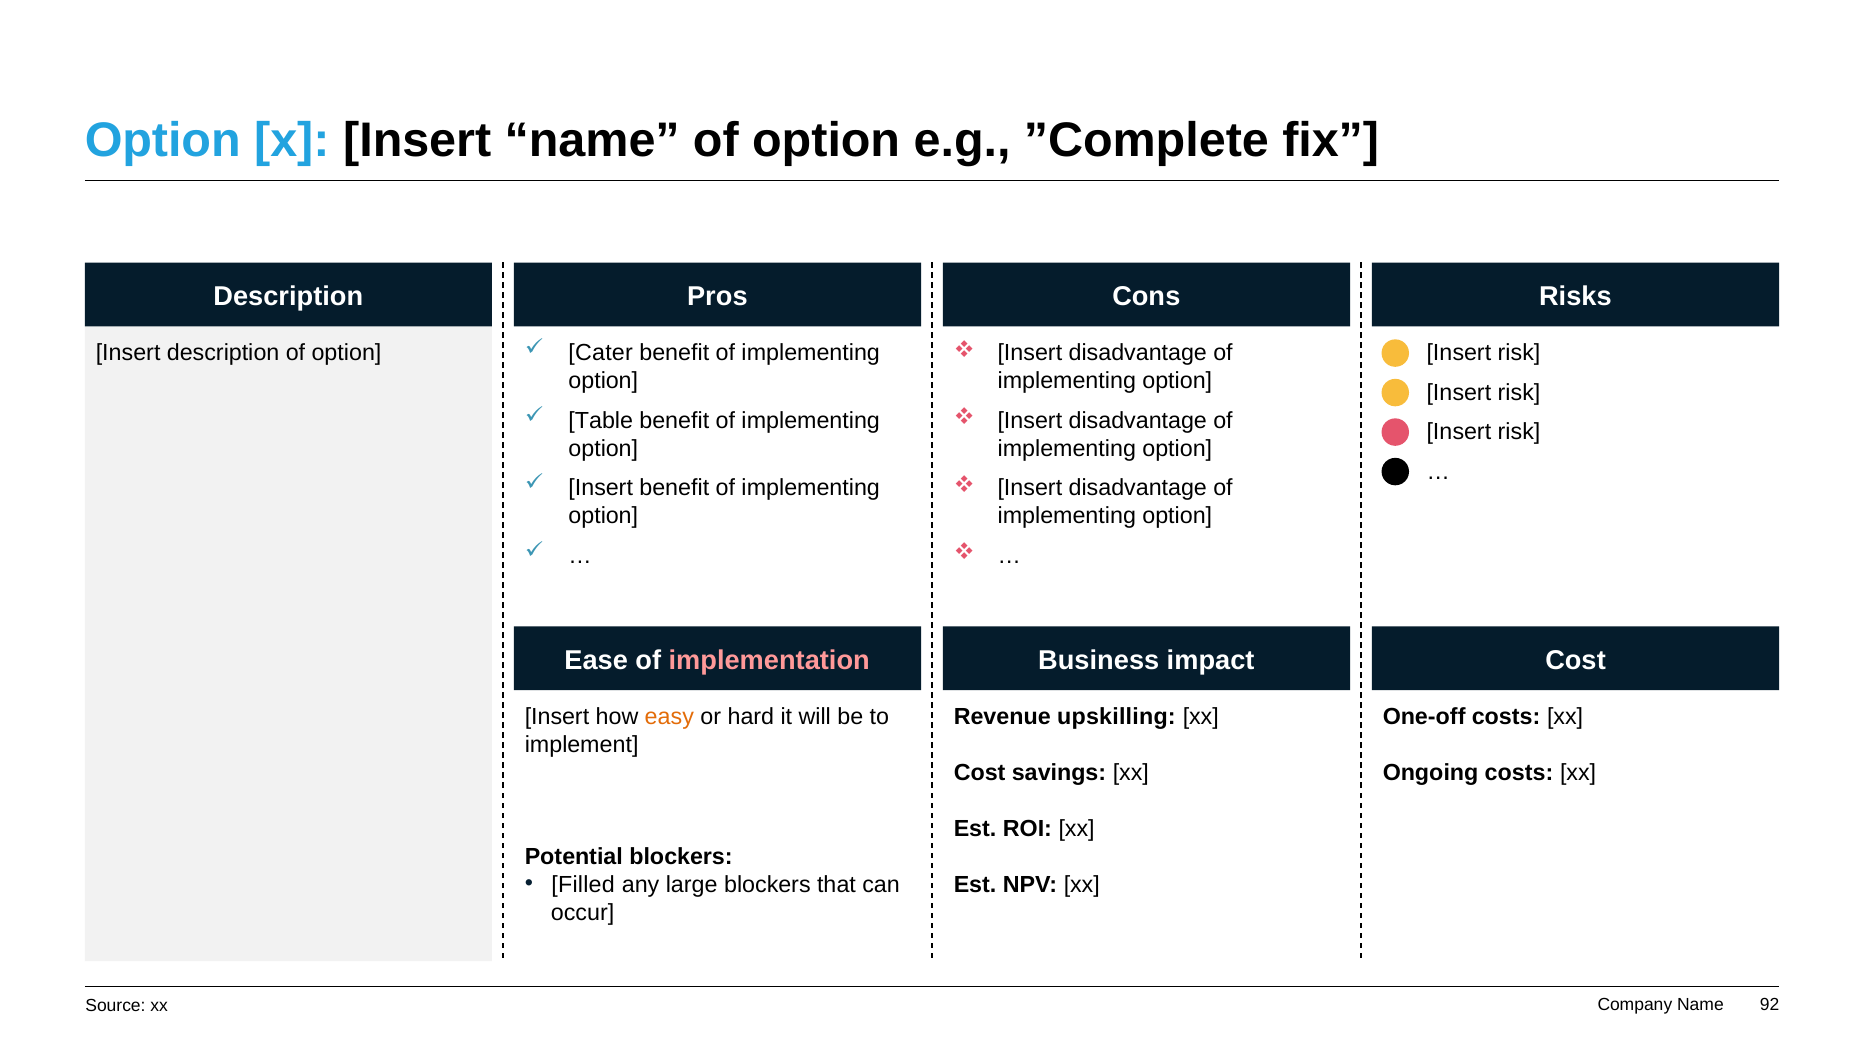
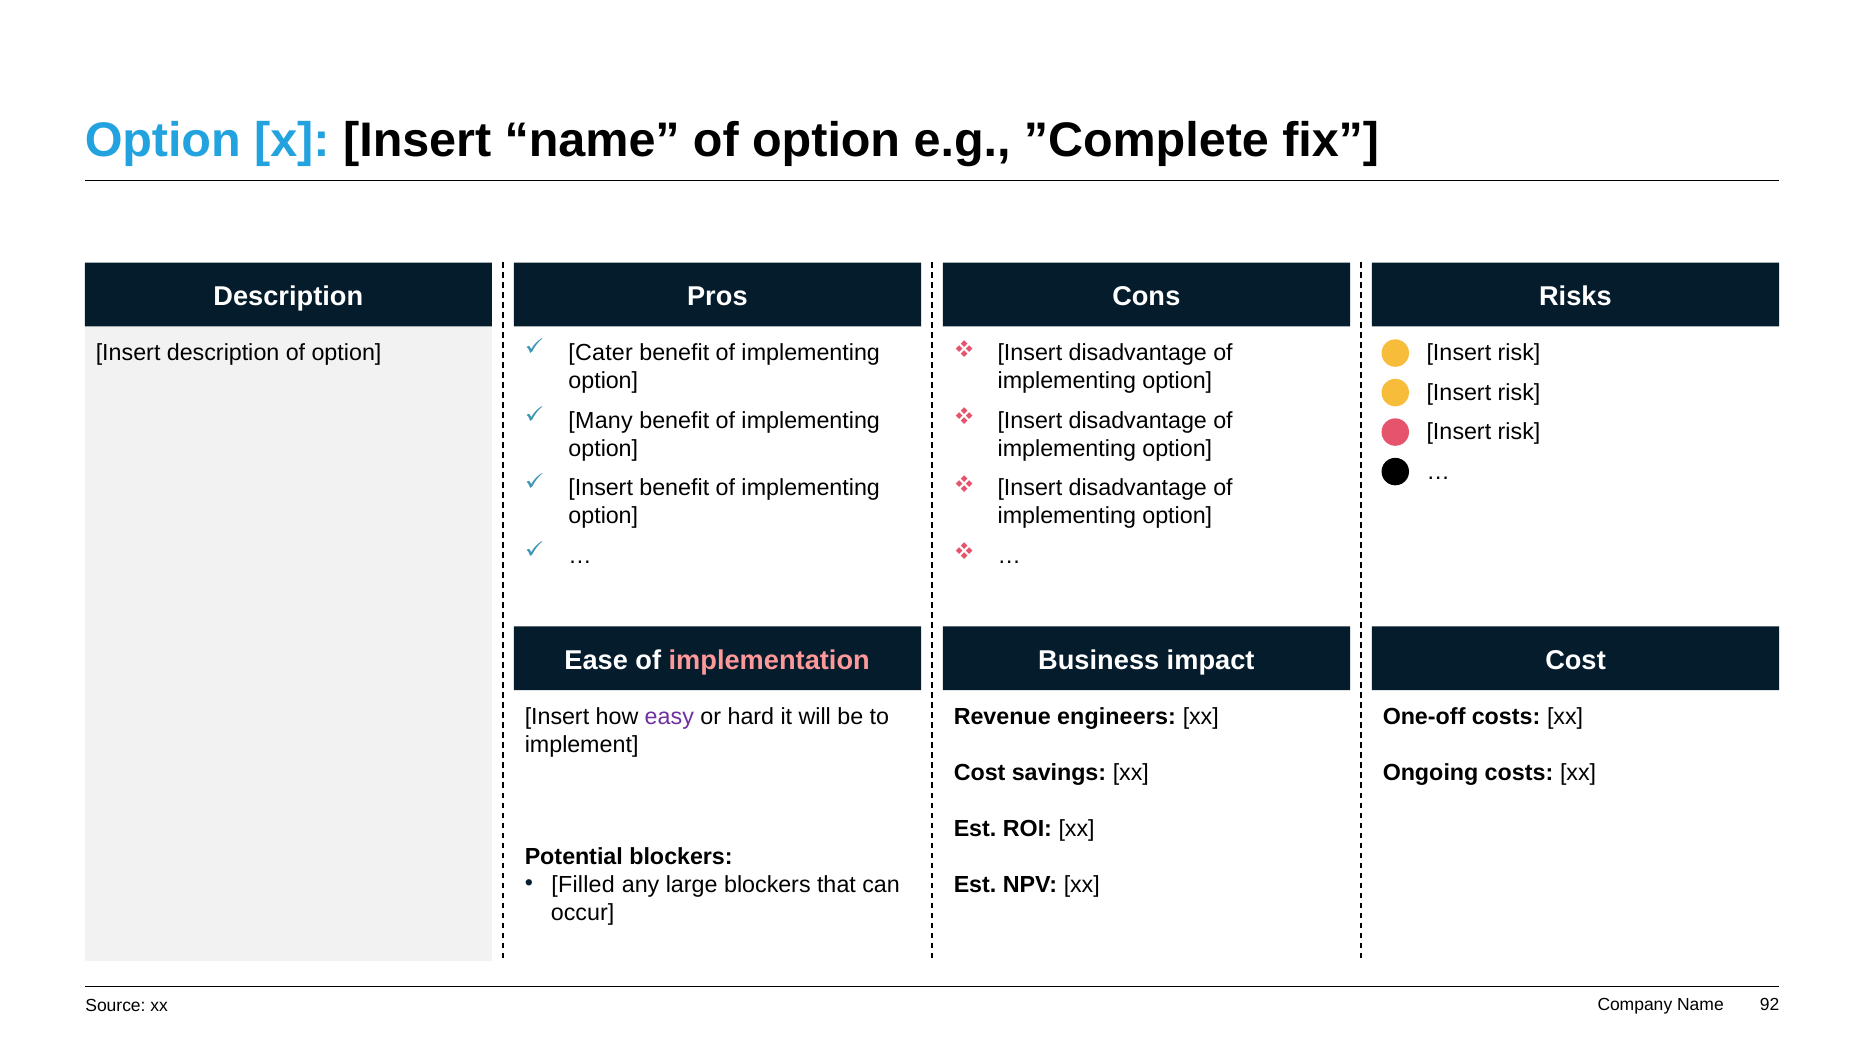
Table: Table -> Many (601, 421)
easy colour: orange -> purple (669, 717)
upskilling: upskilling -> engineers (1116, 717)
